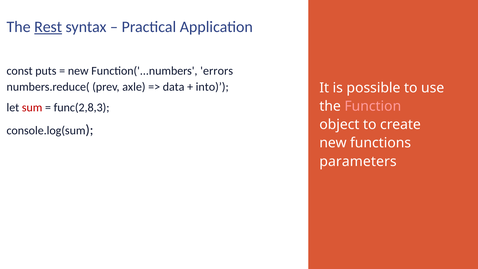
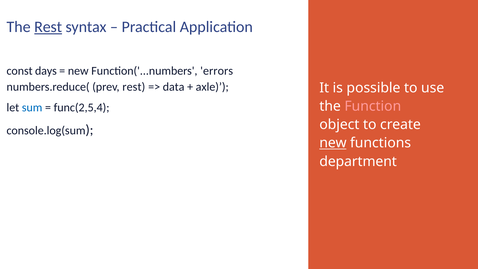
puts: puts -> days (46, 71)
prev axle: axle -> rest (134, 87)
into: into -> axle (212, 87)
sum colour: red -> blue (32, 108)
func(2,8,3: func(2,8,3 -> func(2,5,4 (82, 108)
new underline: none -> present (333, 143)
parameters: parameters -> department (358, 161)
